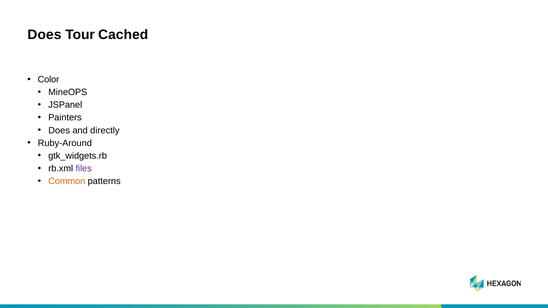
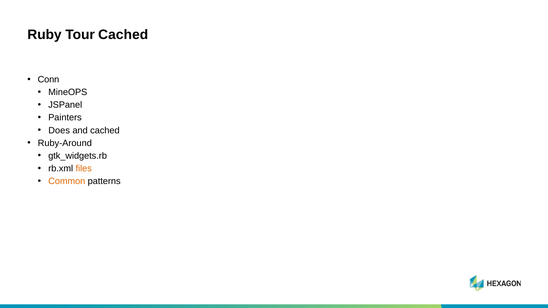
Does: Does -> Ruby (44, 35)
Color: Color -> Conn (48, 80)
and directly: directly -> cached (105, 130)
files colour: purple -> orange (84, 169)
